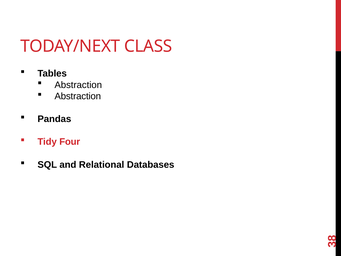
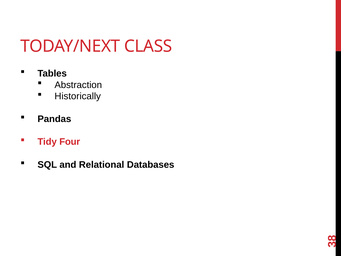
Abstraction: Abstraction -> Historically (78, 96)
